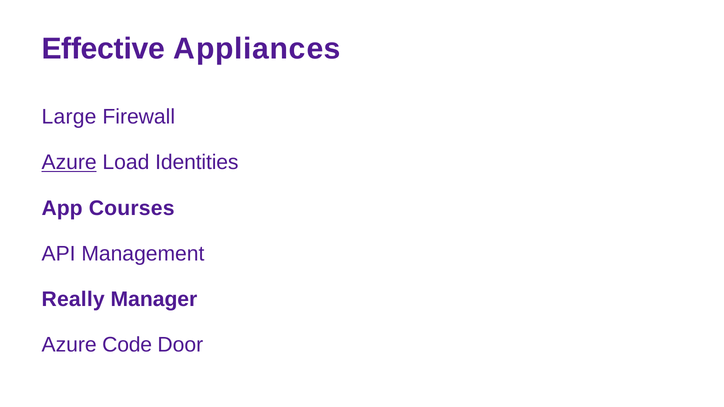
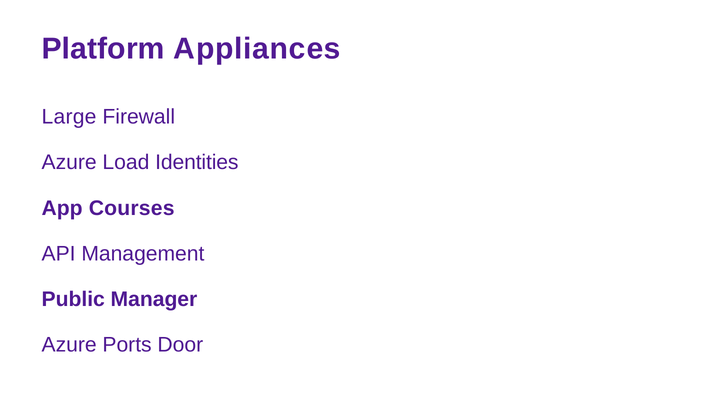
Effective: Effective -> Platform (103, 49)
Azure underline: present -> none (69, 163)
Really: Really -> Public (73, 299)
Code: Code -> Ports (127, 345)
